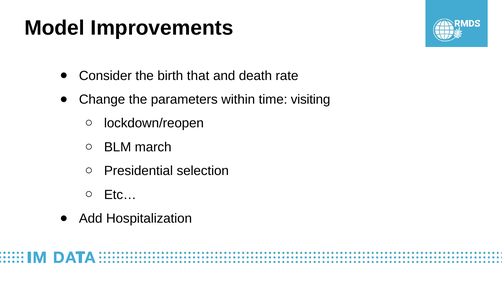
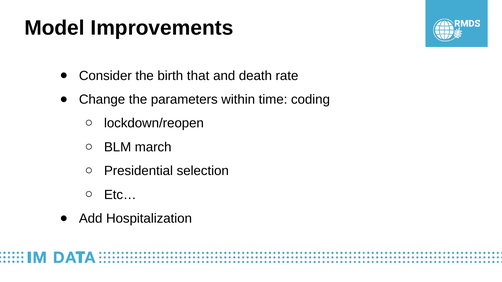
visiting: visiting -> coding (310, 100)
